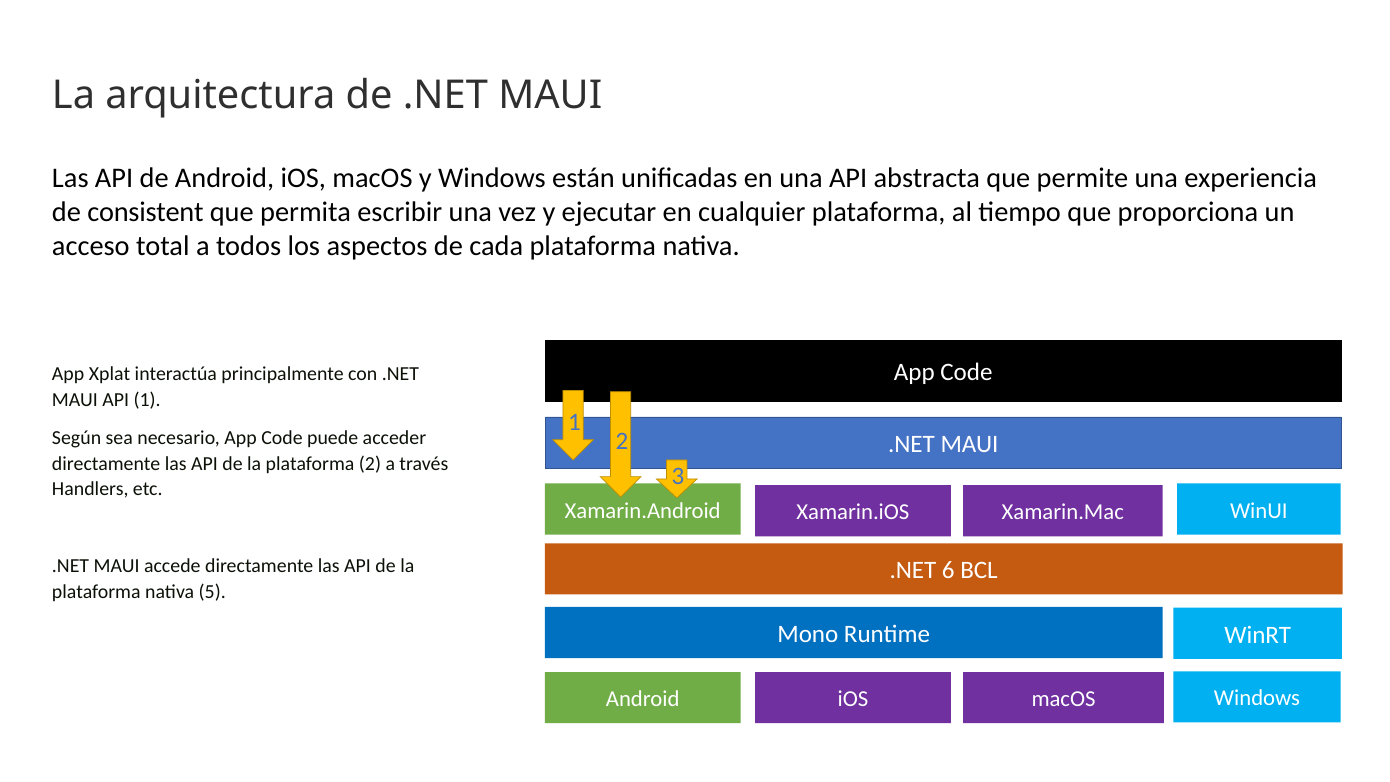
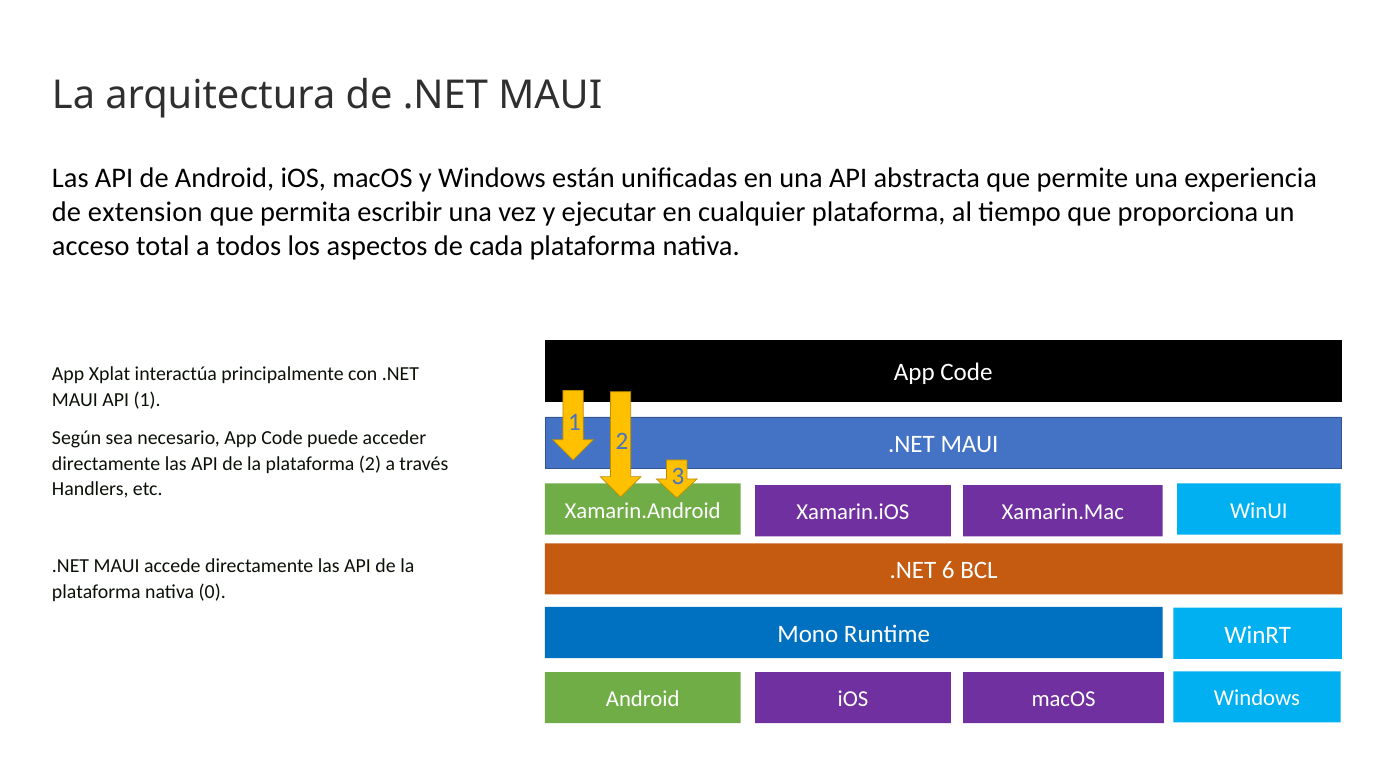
consistent: consistent -> extension (145, 212)
5: 5 -> 0 (212, 591)
